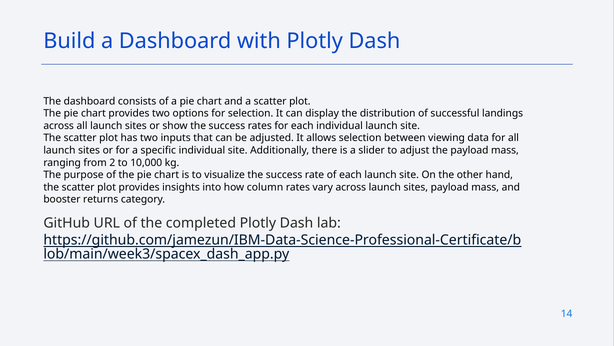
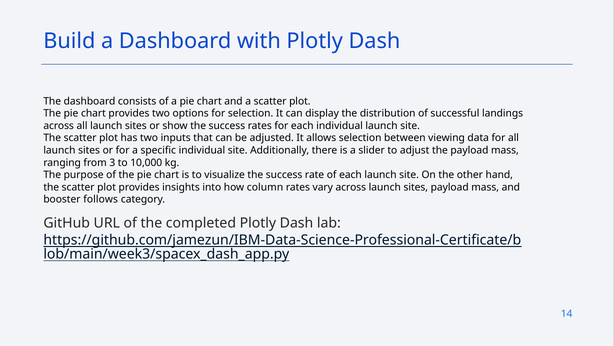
2: 2 -> 3 (112, 162)
returns: returns -> follows (101, 199)
